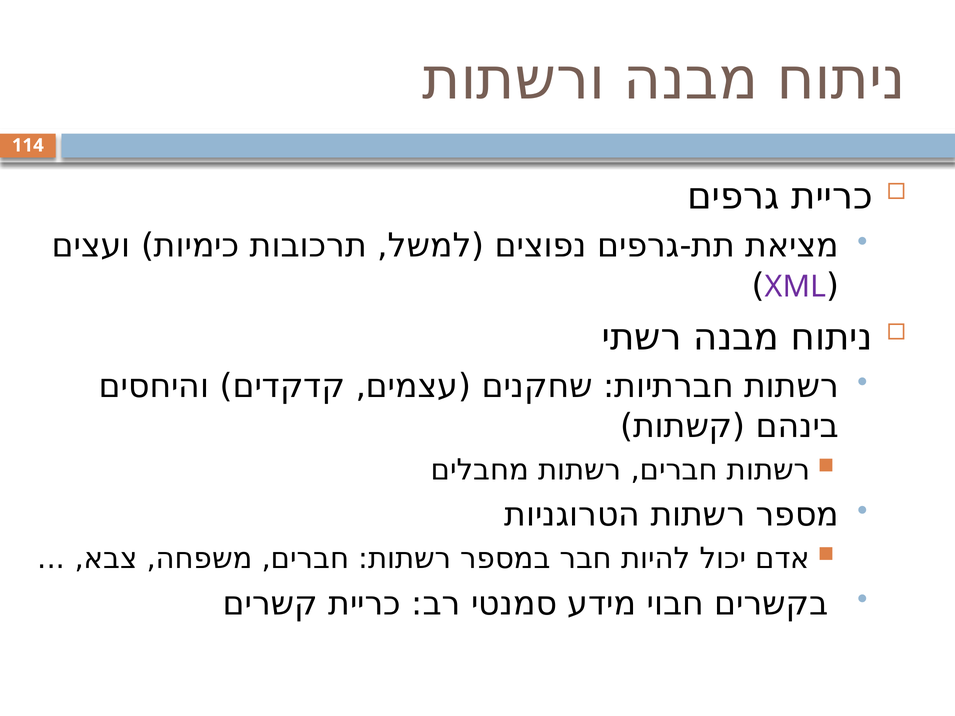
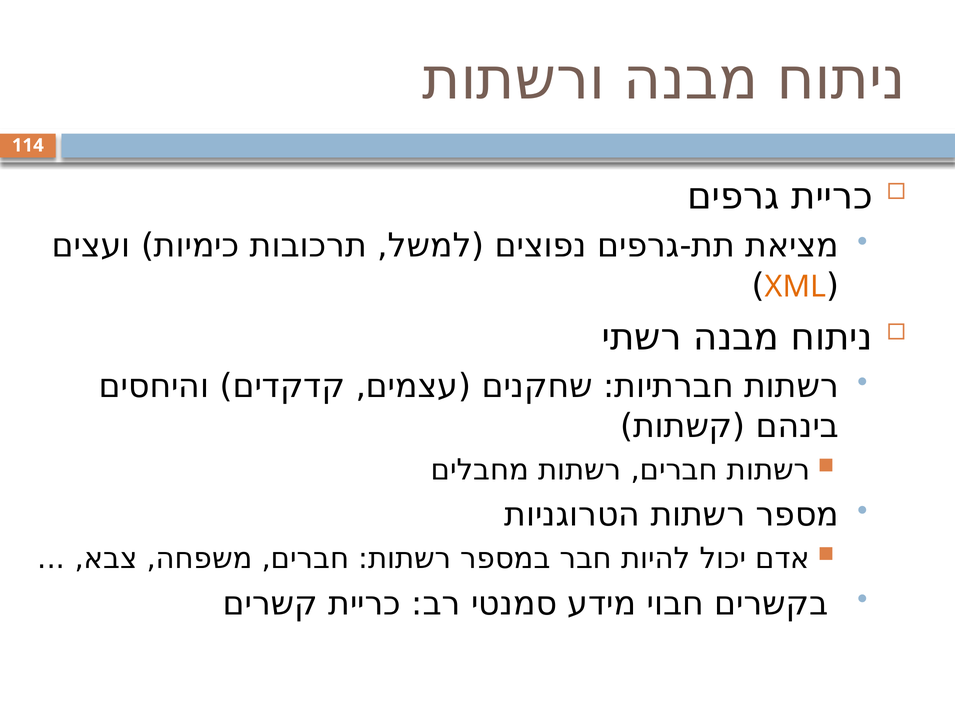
XML colour: purple -> orange (796, 287)
